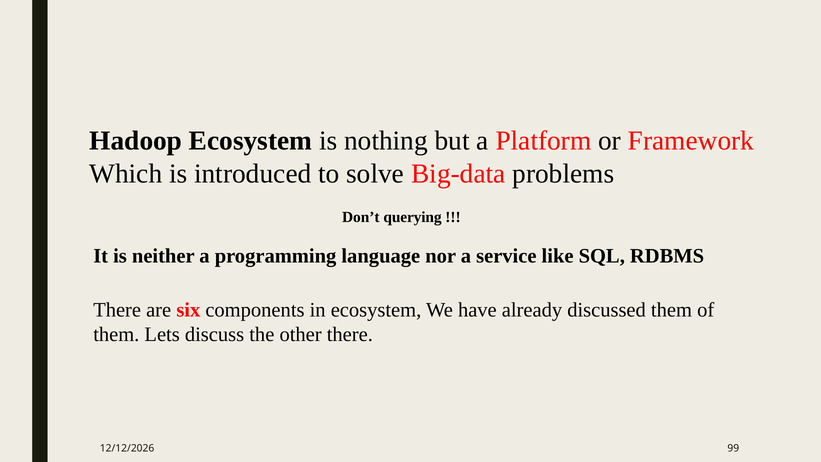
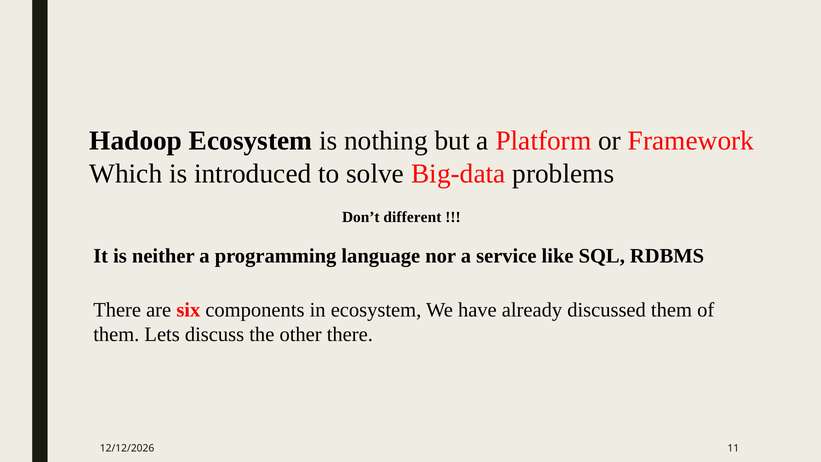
querying: querying -> different (412, 217)
99: 99 -> 11 (733, 448)
